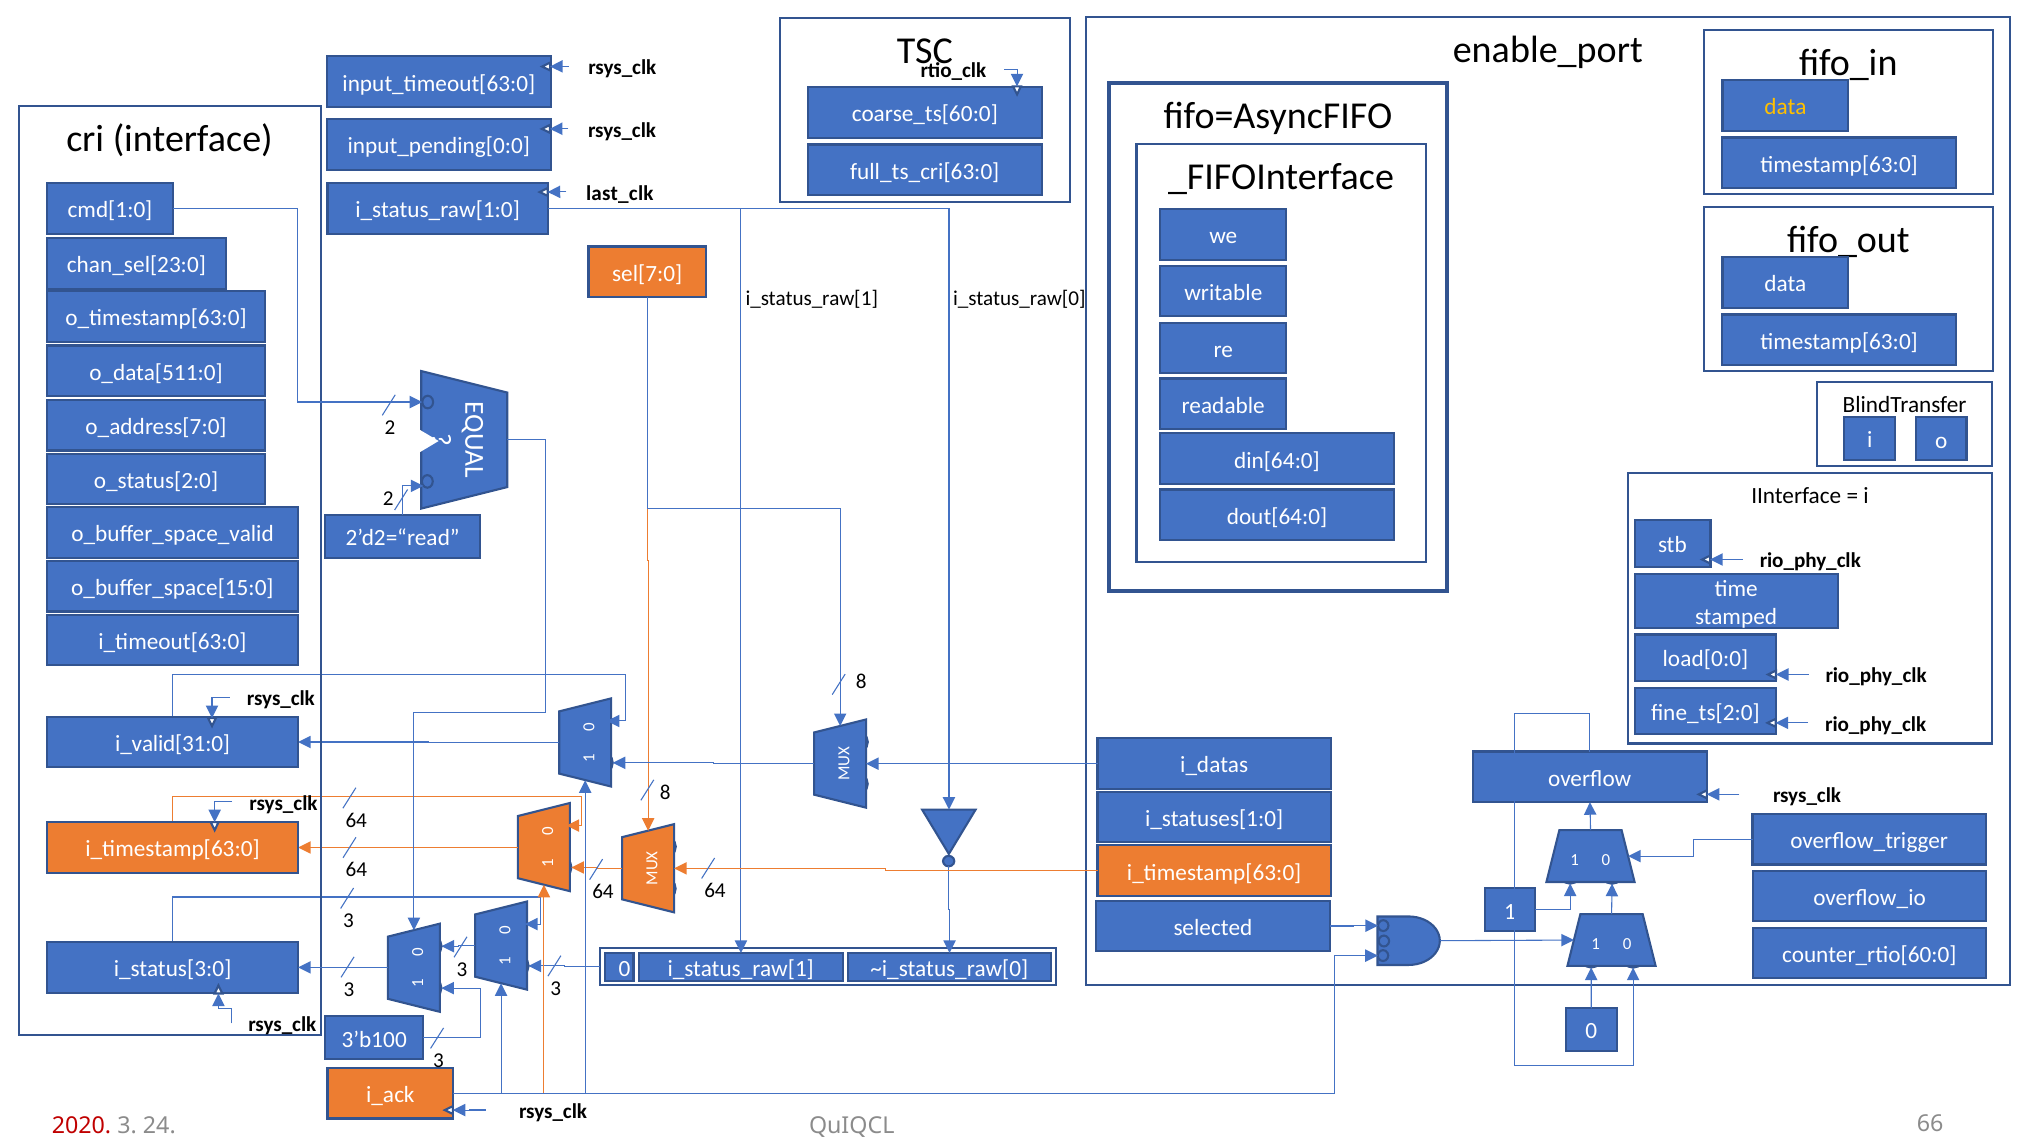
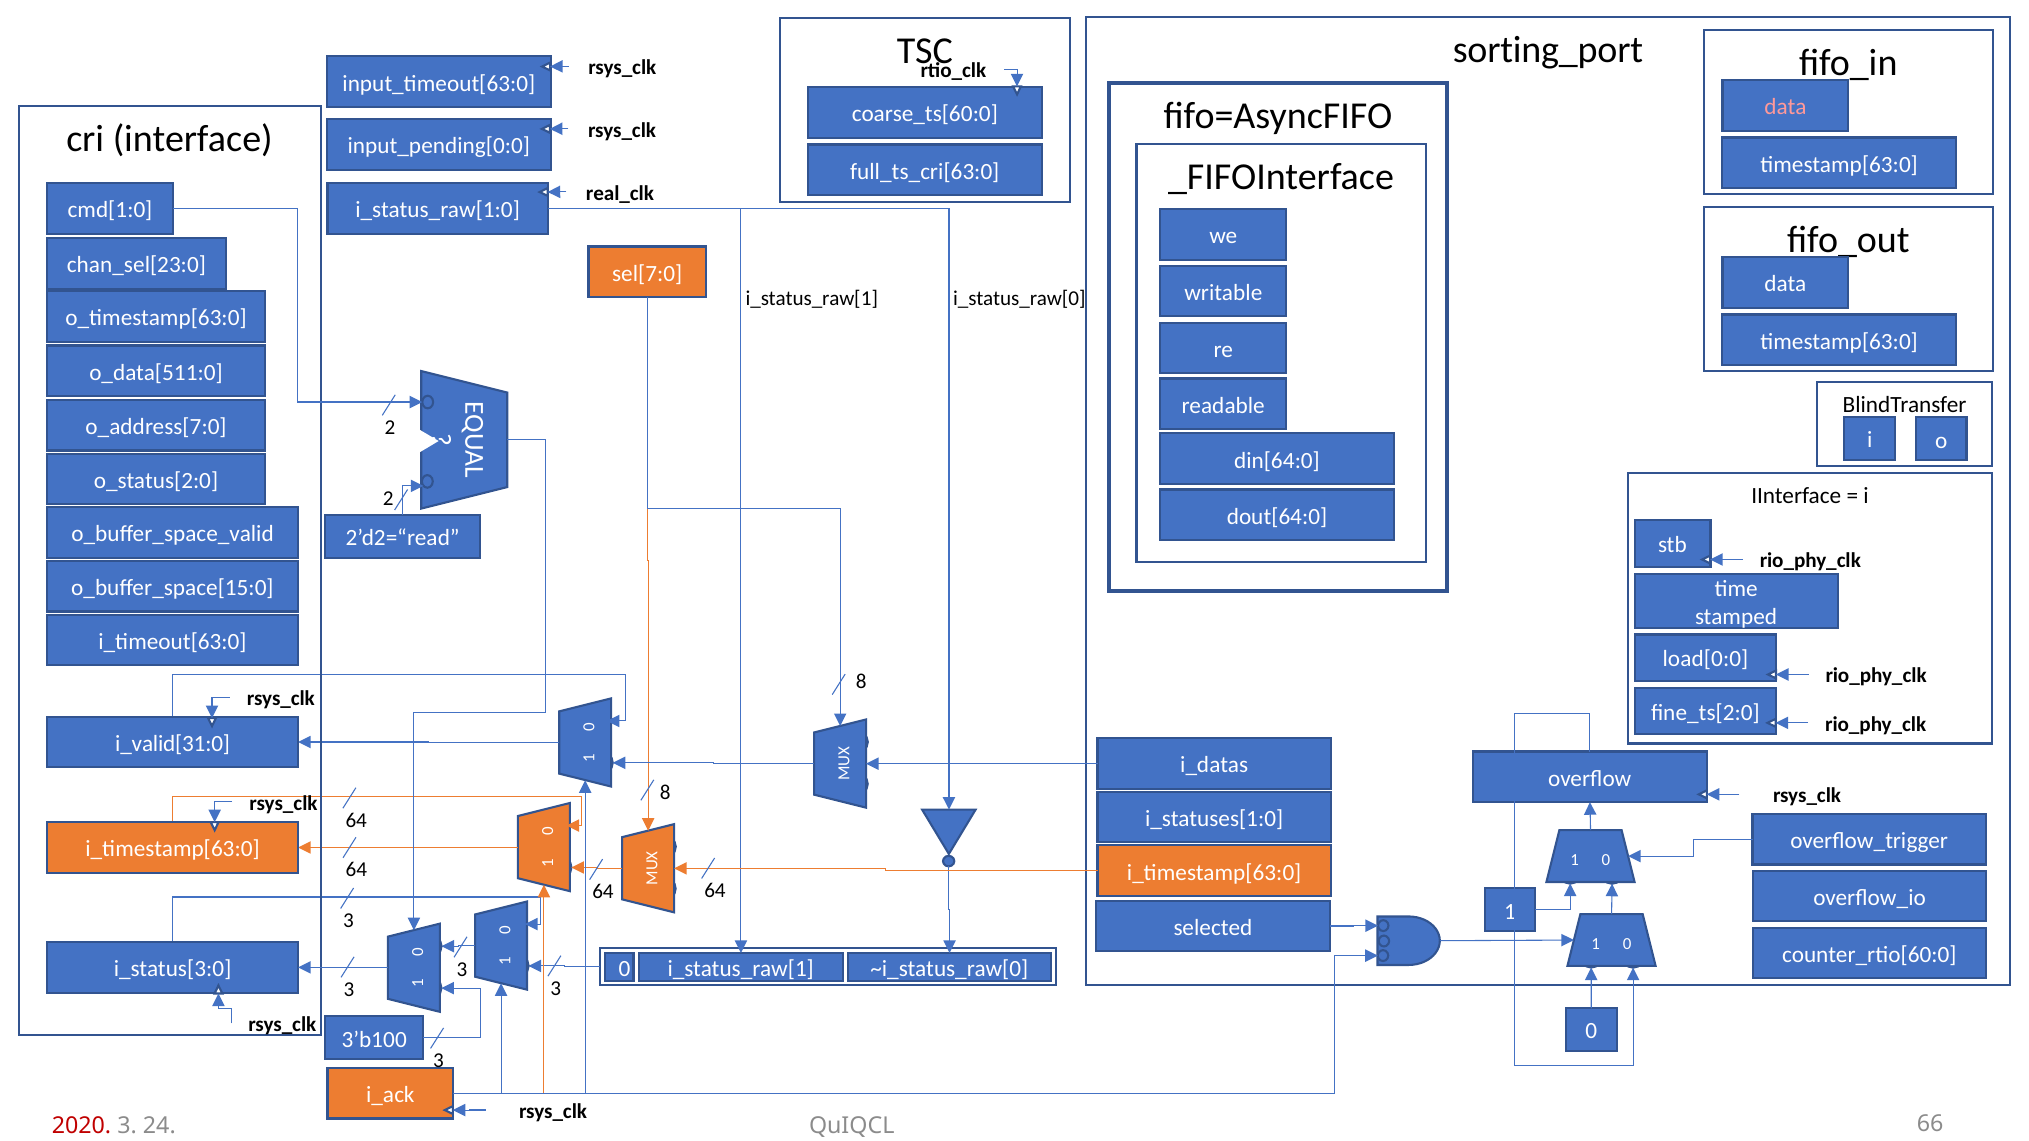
enable_port: enable_port -> sorting_port (1548, 50)
data colour: yellow -> pink (1785, 107)
last_clk: last_clk -> real_clk (620, 193)
